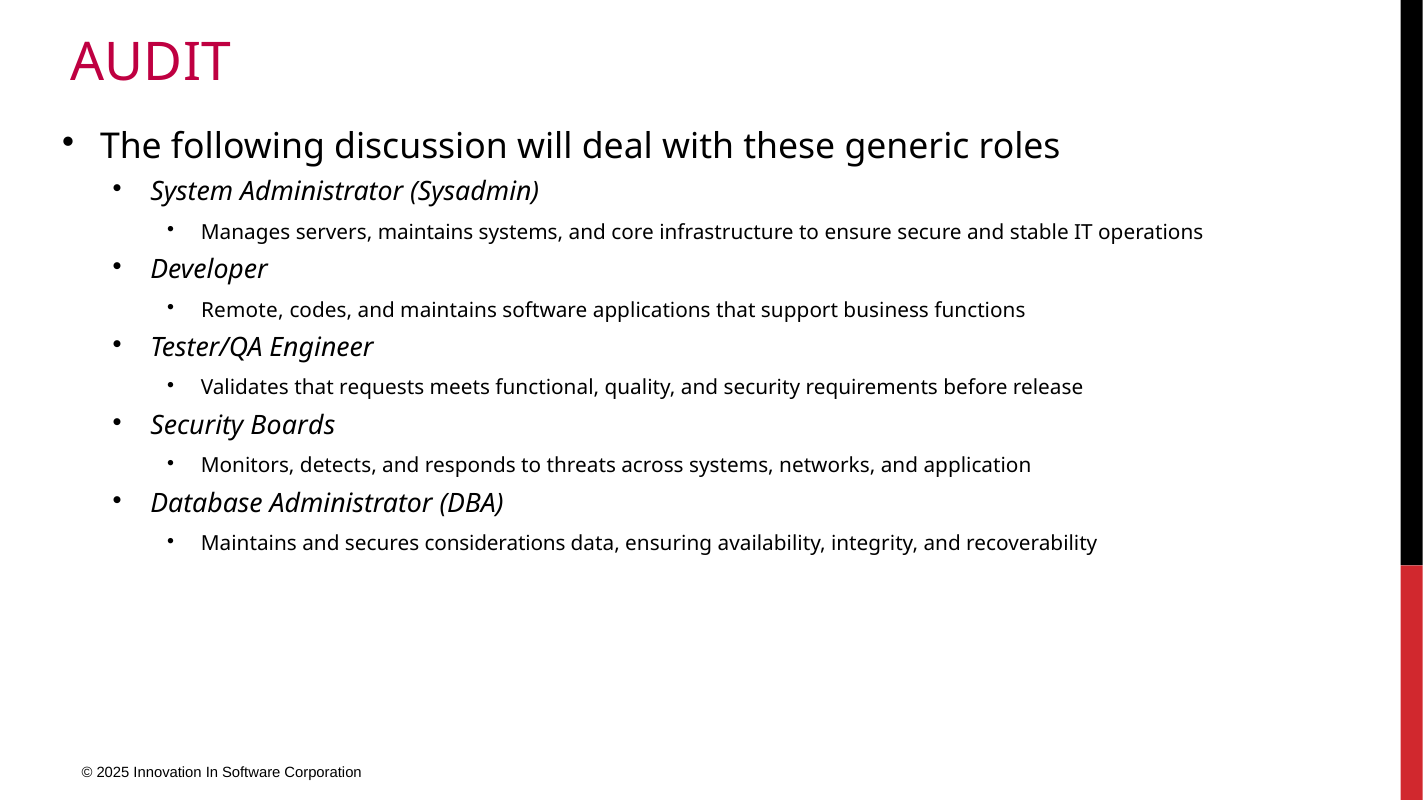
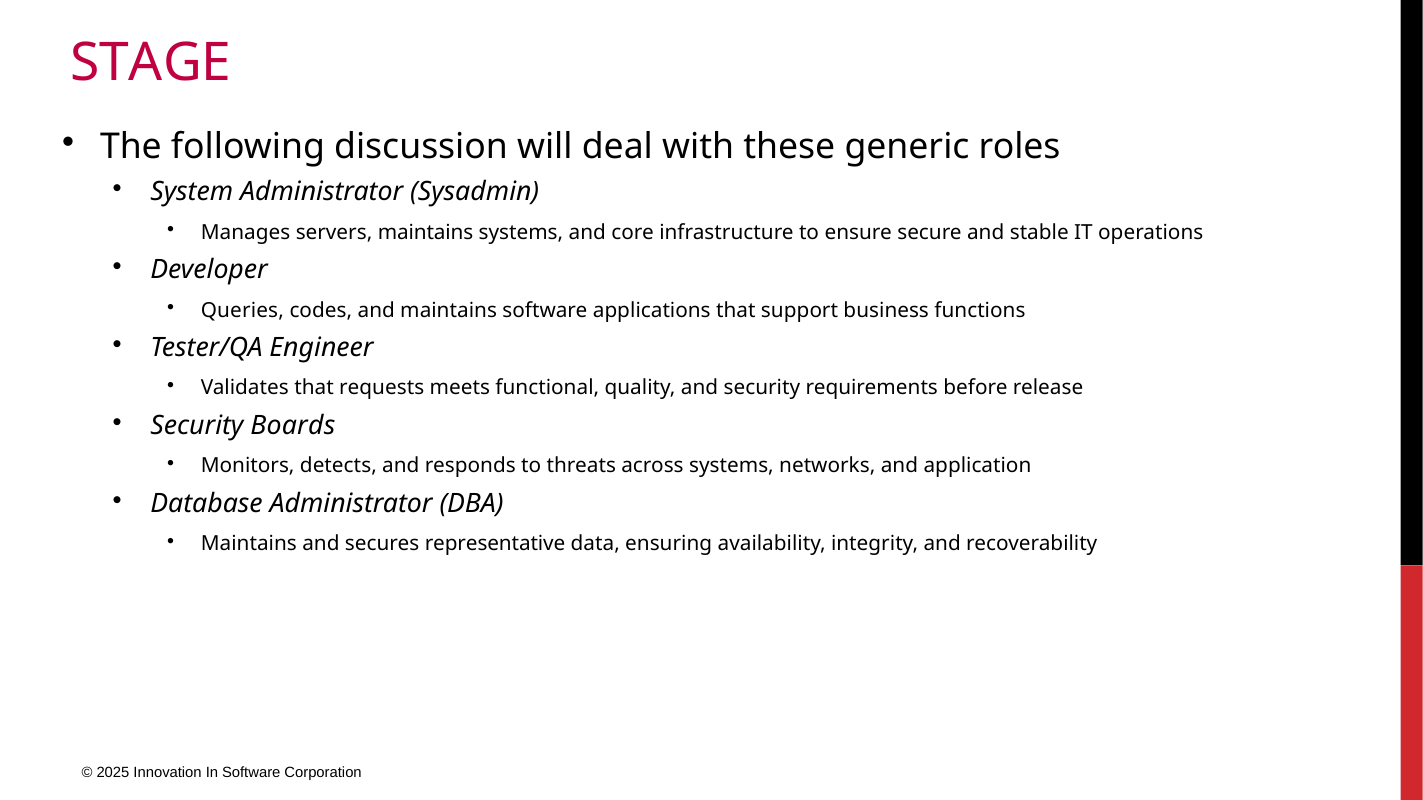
AUDIT: AUDIT -> STAGE (151, 63)
Remote: Remote -> Queries (242, 310)
considerations: considerations -> representative (495, 544)
